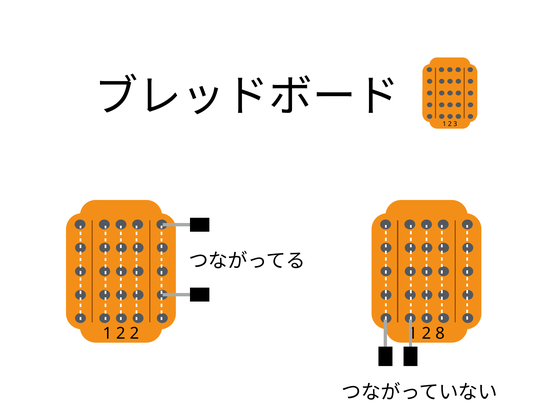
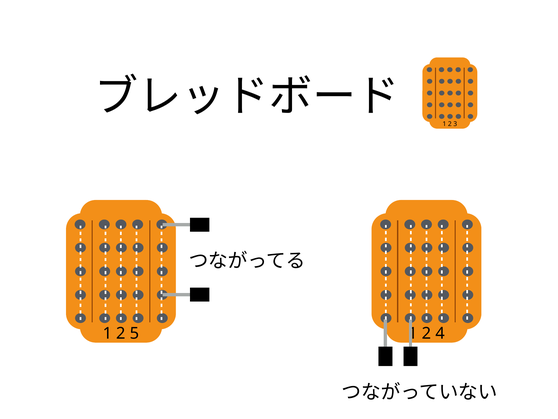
2 2: 2 -> 5 (135, 333)
8: 8 -> 4 (440, 333)
